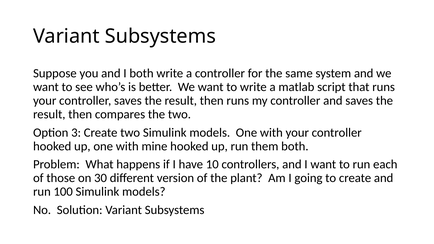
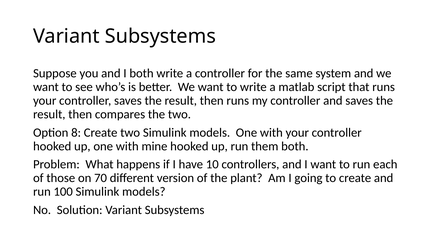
3: 3 -> 8 (76, 133)
30: 30 -> 70 (101, 178)
